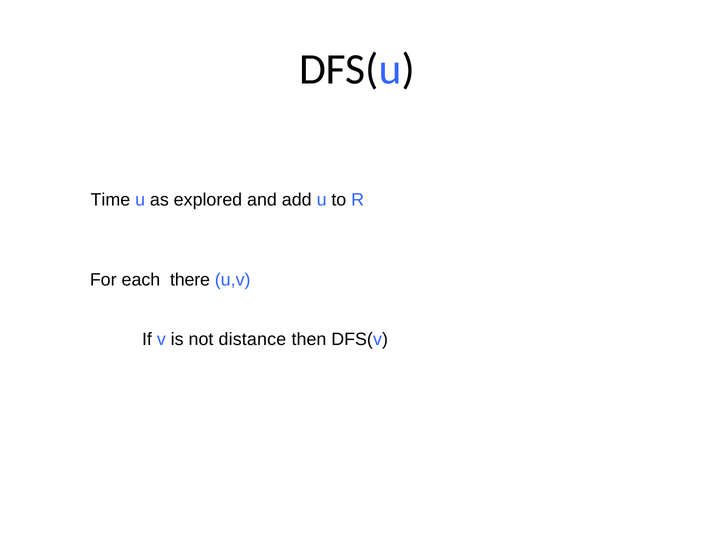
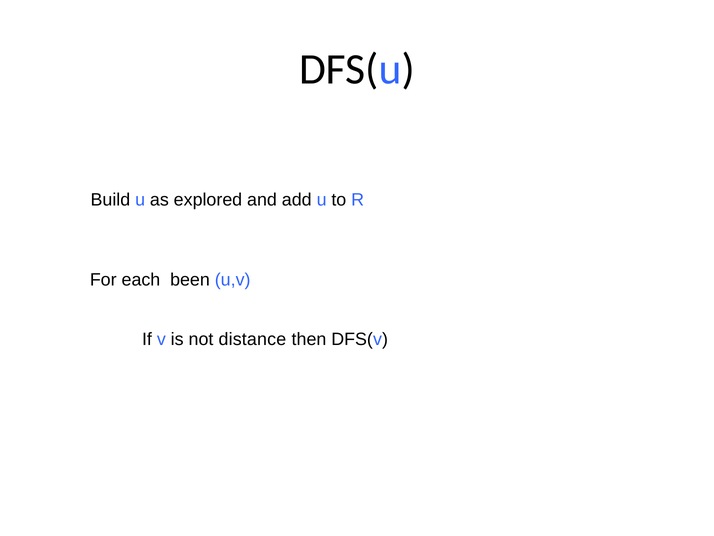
Time: Time -> Build (110, 200)
there: there -> been (190, 279)
